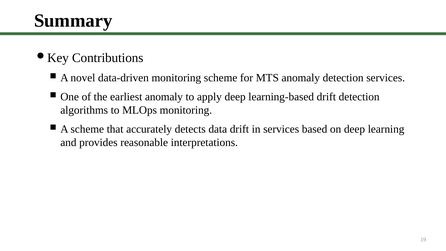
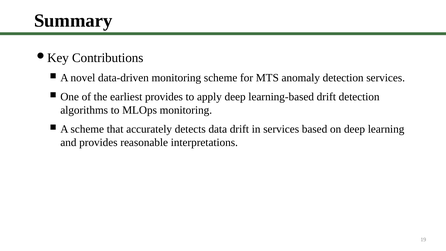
earliest anomaly: anomaly -> provides (164, 97)
